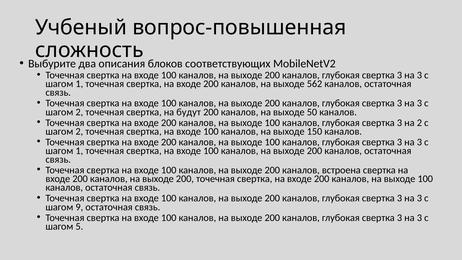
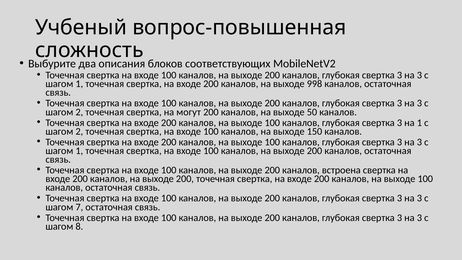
562: 562 -> 998 (315, 84)
будут: будут -> могут (189, 112)
на 2: 2 -> 1 (419, 123)
9: 9 -> 7 (79, 207)
5: 5 -> 8 (79, 226)
